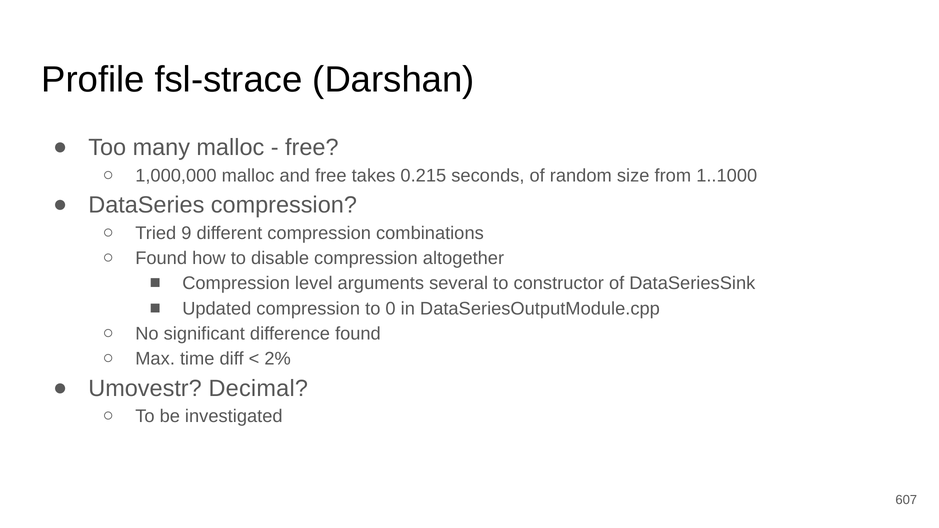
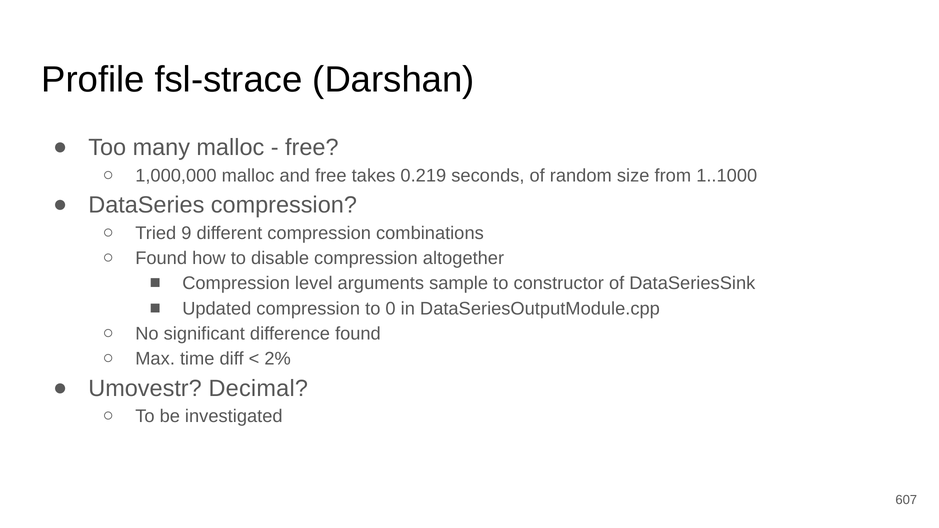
0.215: 0.215 -> 0.219 (423, 176)
several: several -> sample (459, 284)
